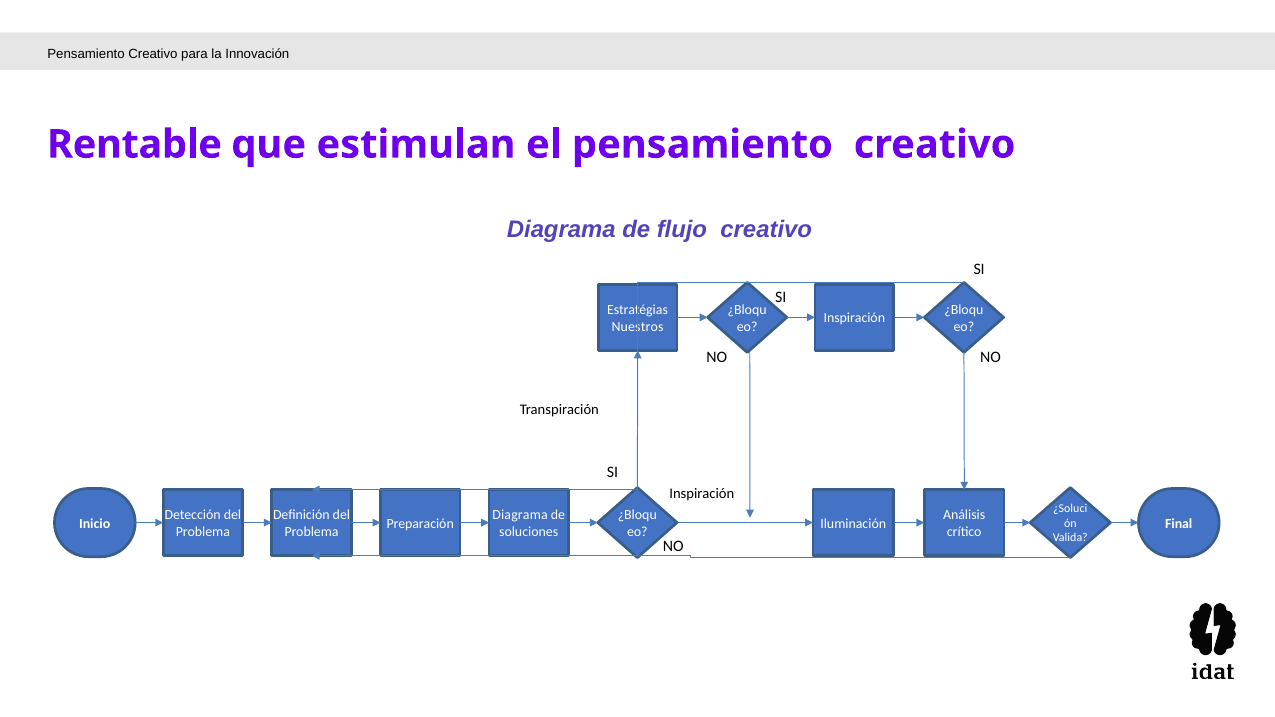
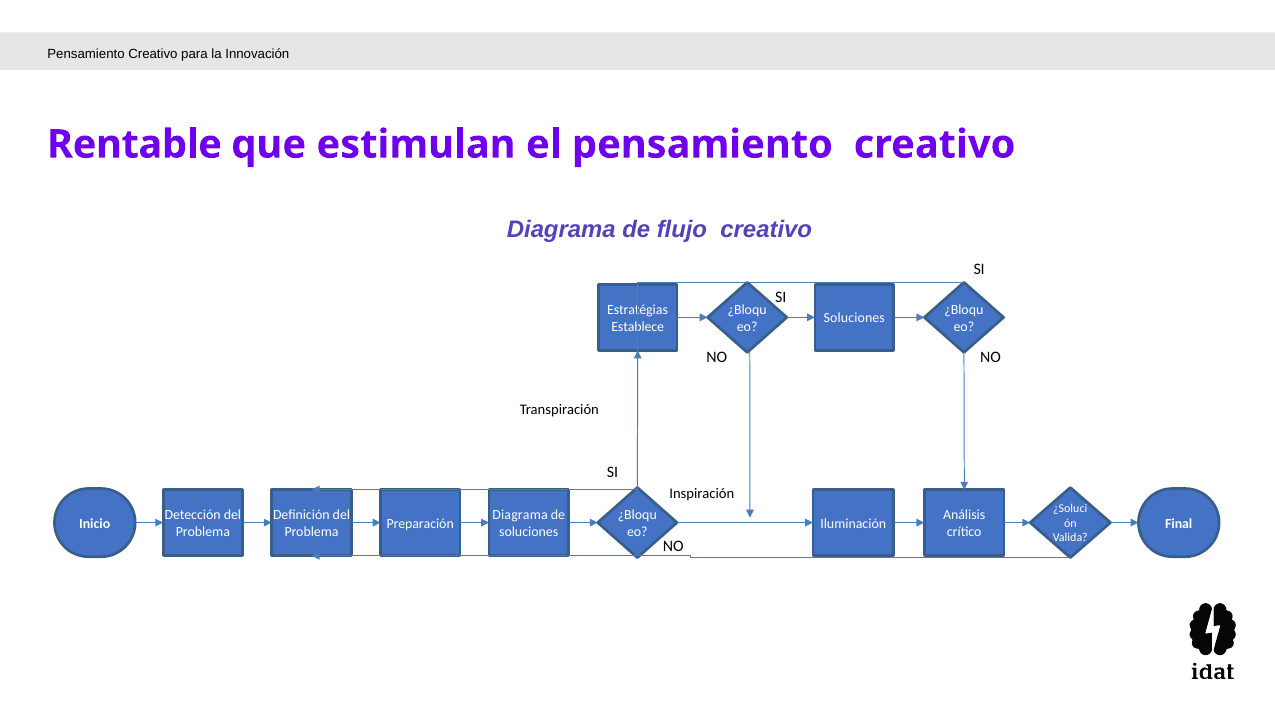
Inspiración: Inspiración -> Soluciones (854, 318)
Nuestros: Nuestros -> Establece (638, 327)
